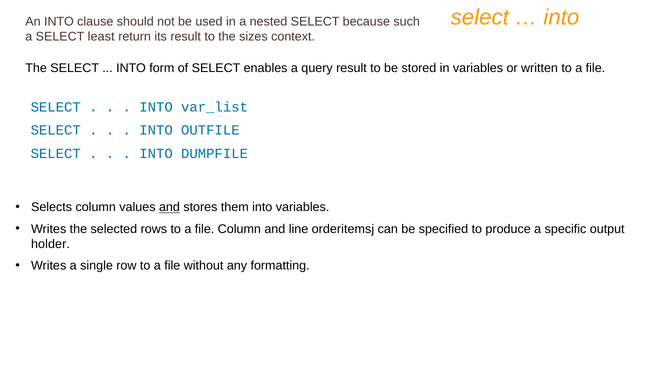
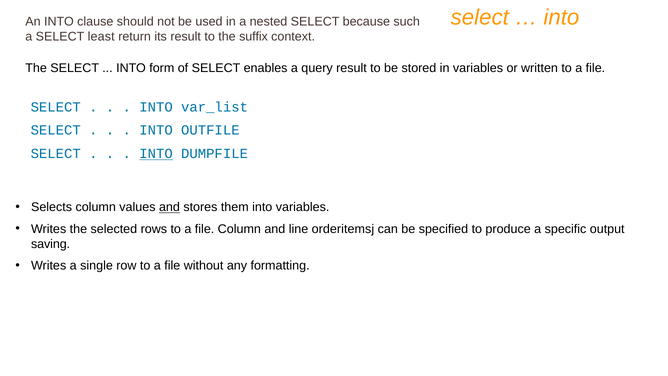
sizes: sizes -> suffix (253, 36)
INTO underline: none -> present (156, 154)
holder: holder -> saving (51, 244)
